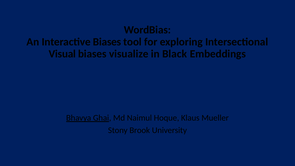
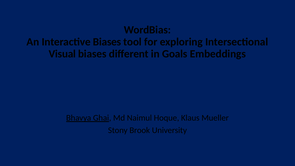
visualize: visualize -> different (129, 54)
Black: Black -> Goals (175, 54)
